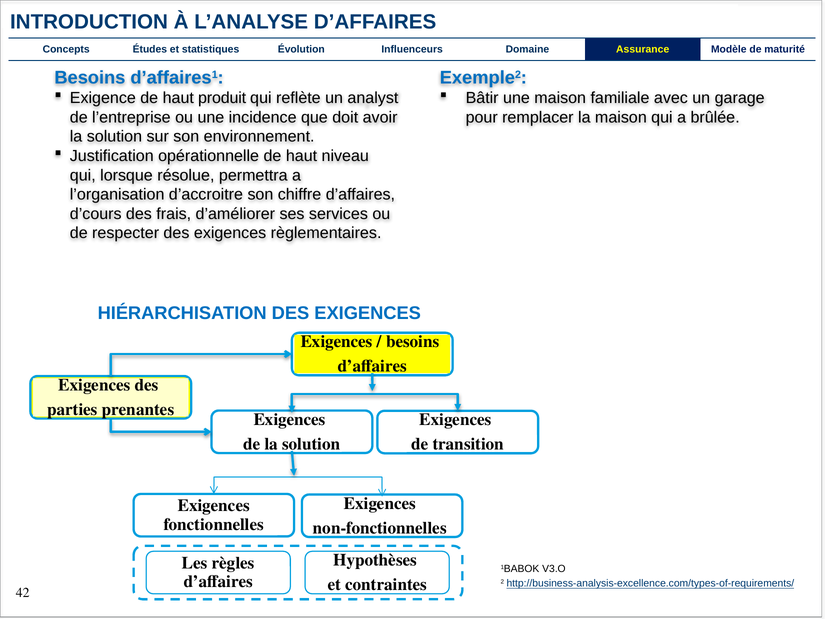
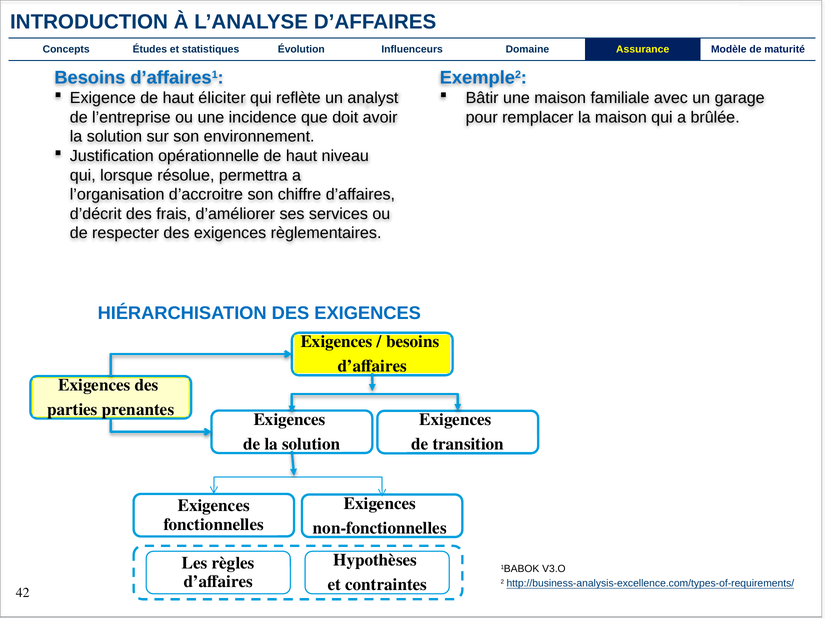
produit: produit -> éliciter (222, 98)
d’cours: d’cours -> d’décrit (96, 214)
